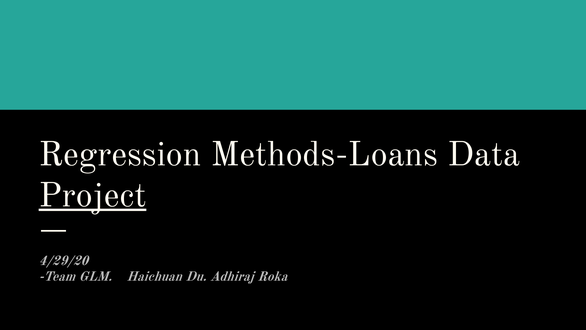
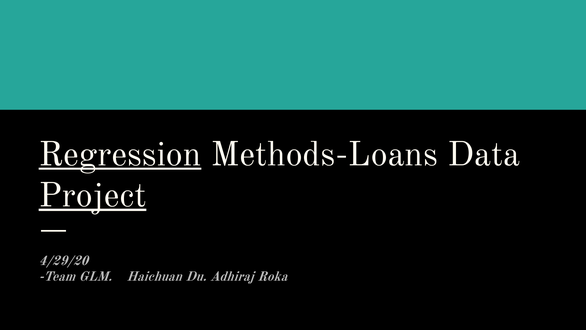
Regression underline: none -> present (120, 154)
